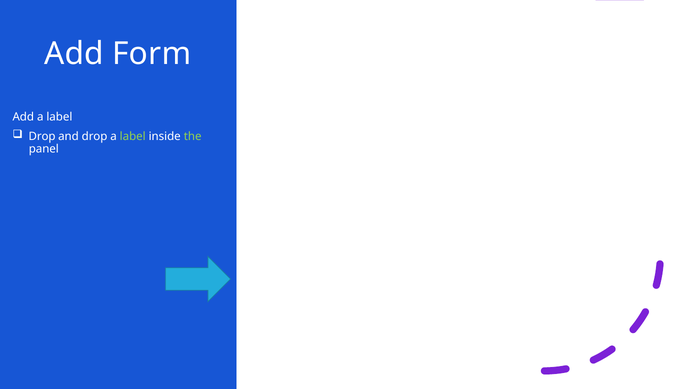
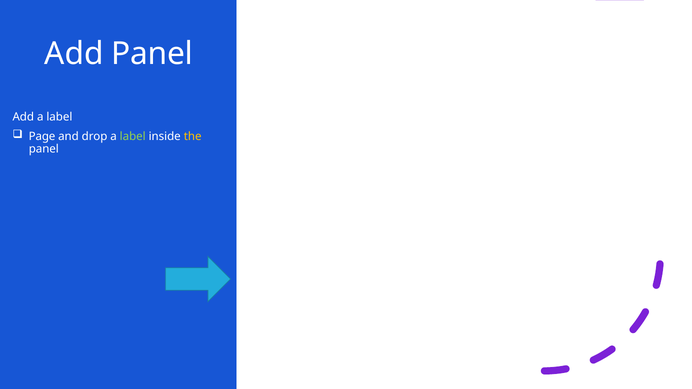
Add Form: Form -> Panel (152, 54)
Drop: Drop -> Page (42, 136)
the colour: light green -> yellow (193, 136)
